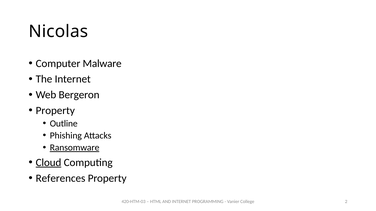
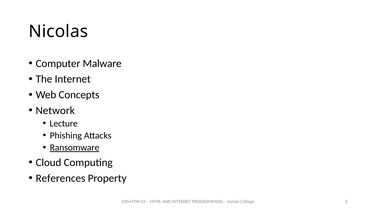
Bergeron: Bergeron -> Concepts (79, 95)
Property: Property -> Network (55, 111)
Outline: Outline -> Lecture (64, 124)
Cloud underline: present -> none (49, 163)
